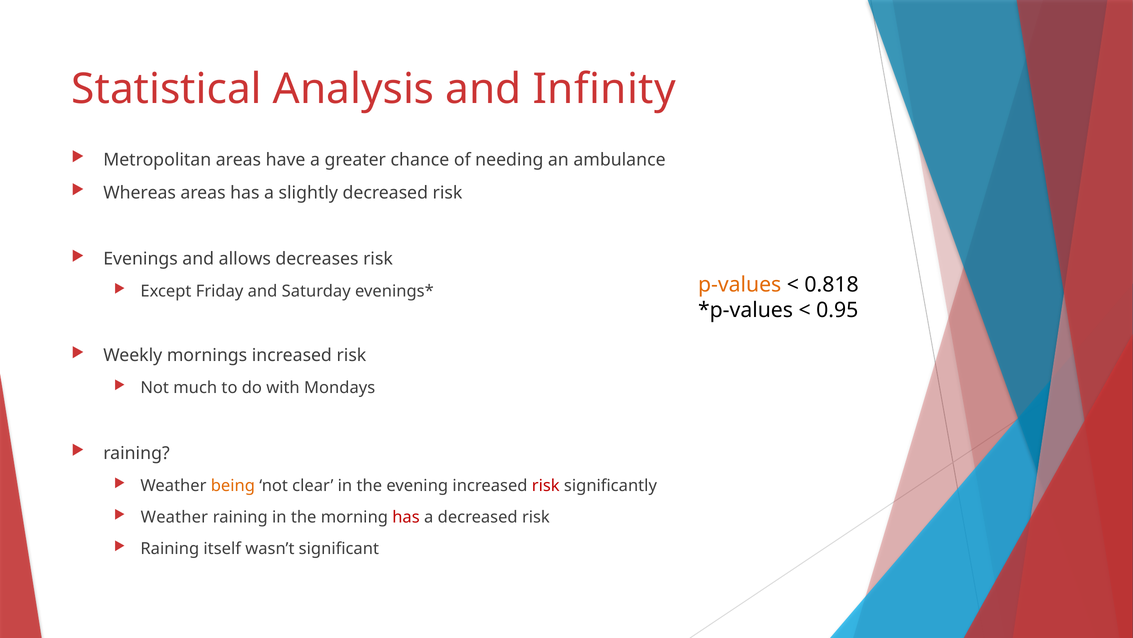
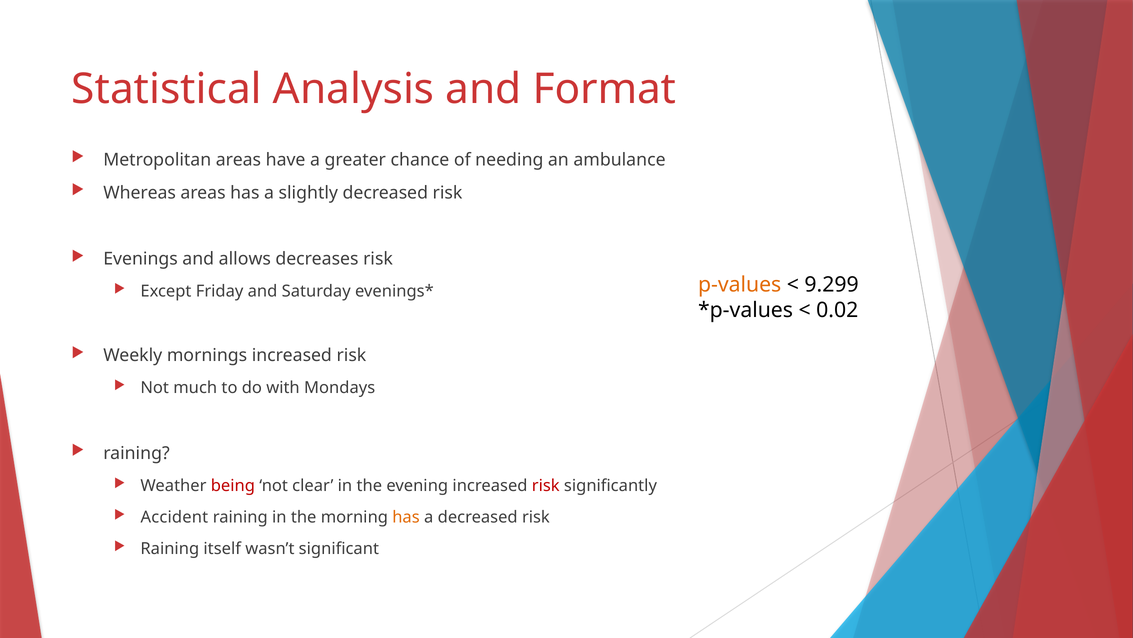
Infinity: Infinity -> Format (604, 89)
0.818: 0.818 -> 9.299 (832, 285)
0.95: 0.95 -> 0.02 (837, 310)
being colour: orange -> red (233, 485)
Weather: Weather -> Accident (174, 517)
has colour: red -> orange (406, 517)
